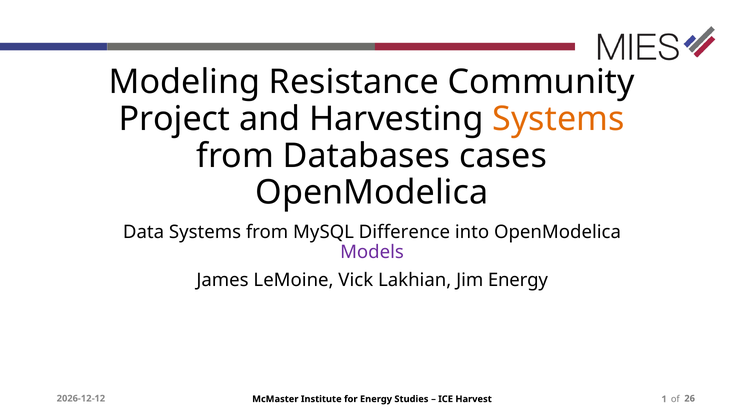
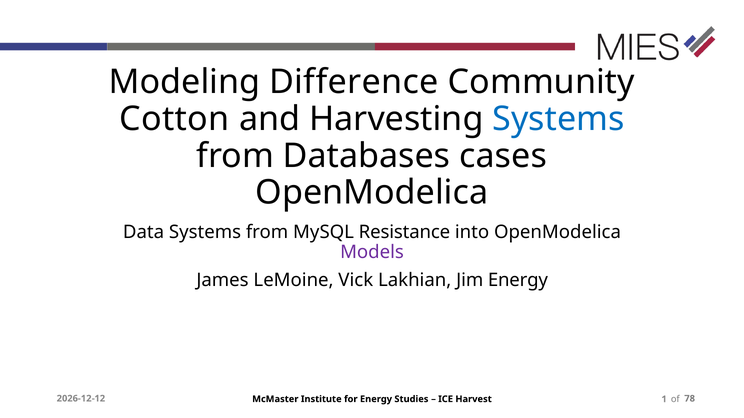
Resistance: Resistance -> Difference (354, 82)
Project: Project -> Cotton (174, 119)
Systems colour: orange -> blue (558, 119)
Difference: Difference -> Resistance (404, 233)
26: 26 -> 78 (690, 399)
